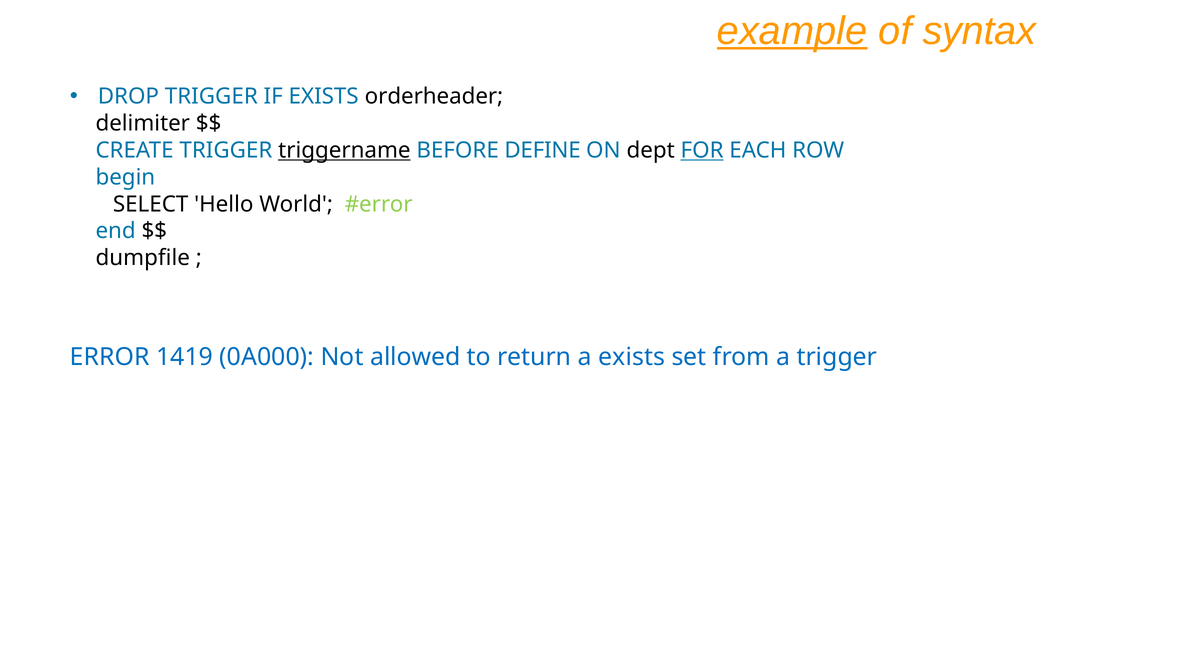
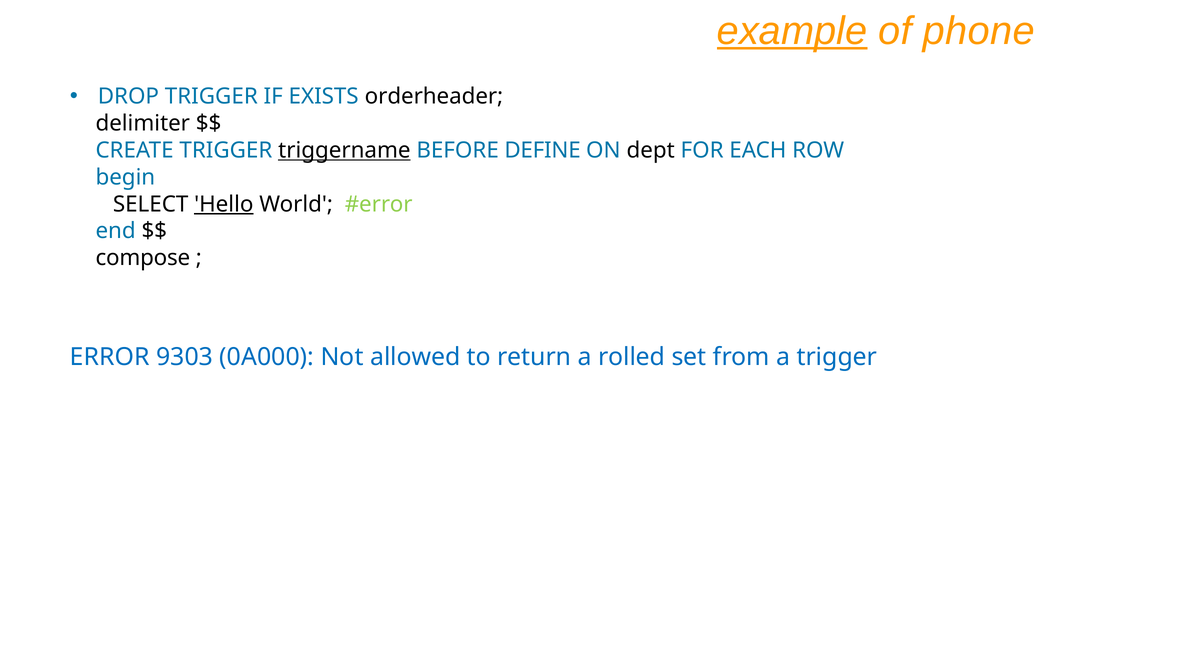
syntax: syntax -> phone (979, 31)
FOR underline: present -> none (702, 150)
Hello underline: none -> present (224, 204)
dumpfile: dumpfile -> compose (143, 258)
1419: 1419 -> 9303 (185, 357)
a exists: exists -> rolled (632, 357)
